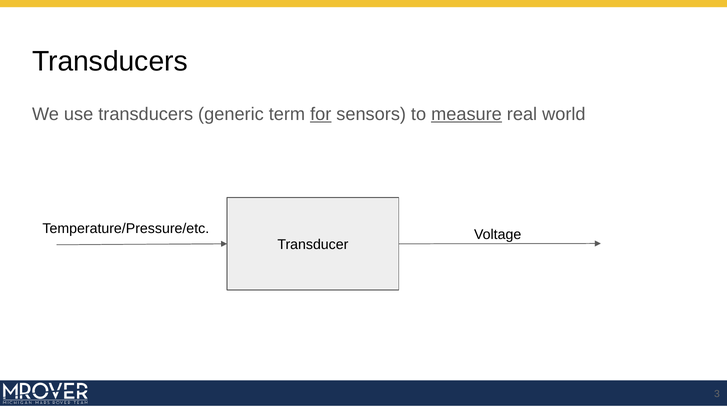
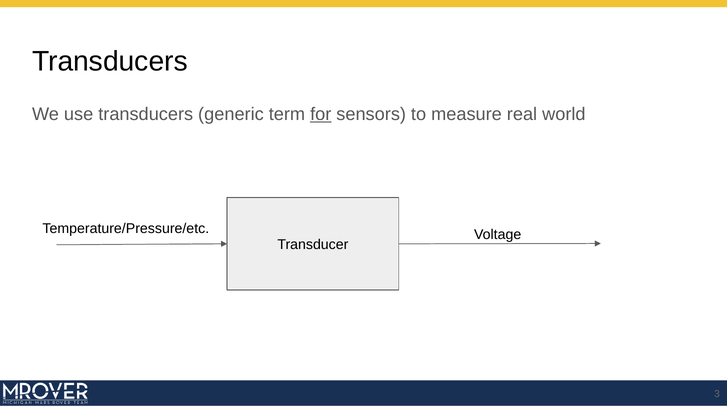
measure underline: present -> none (467, 114)
